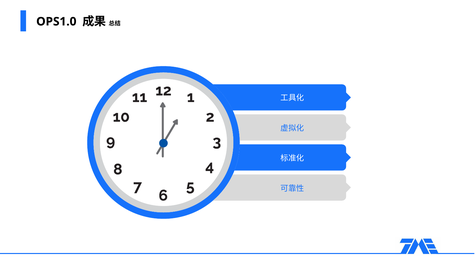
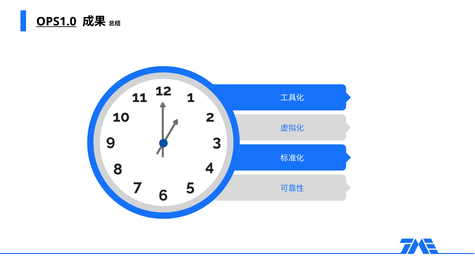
OPS1.0 underline: none -> present (56, 22)
